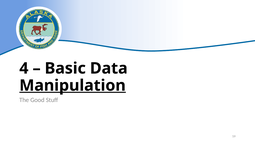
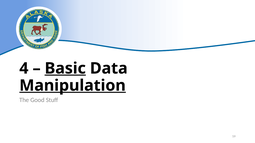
Basic underline: none -> present (65, 69)
